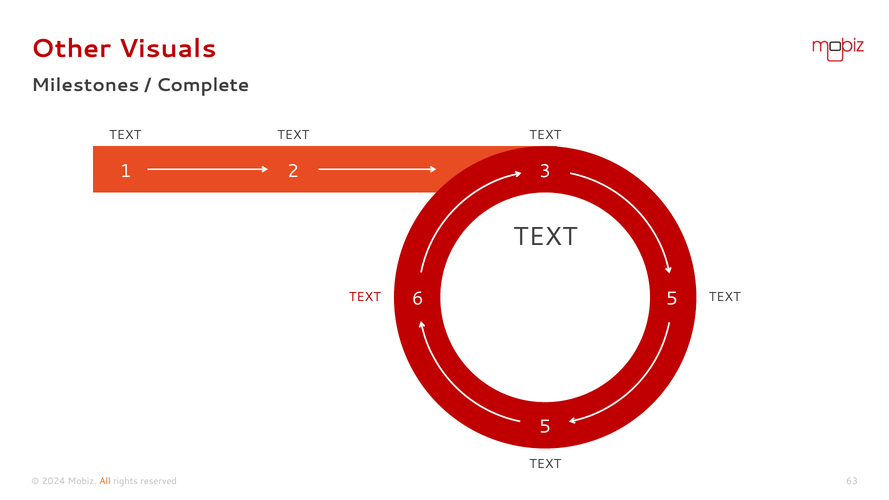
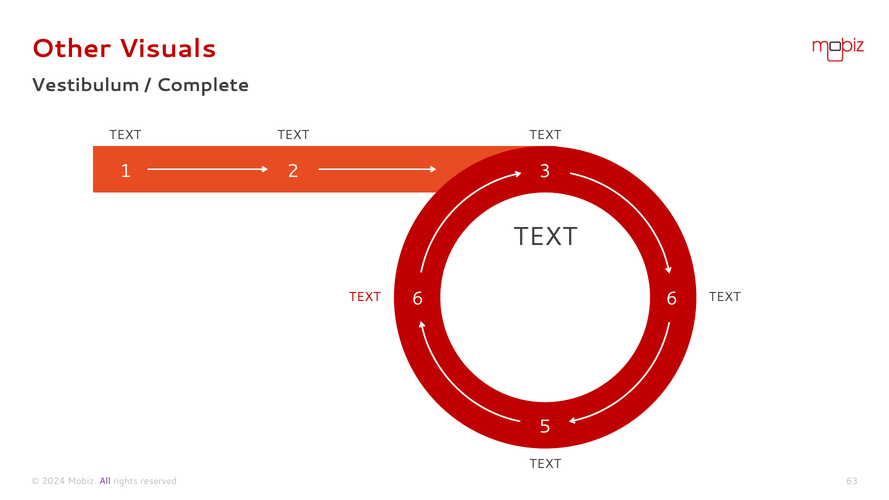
Milestones: Milestones -> Vestibulum (85, 85)
6 5: 5 -> 6 (672, 299)
All colour: orange -> purple (105, 481)
